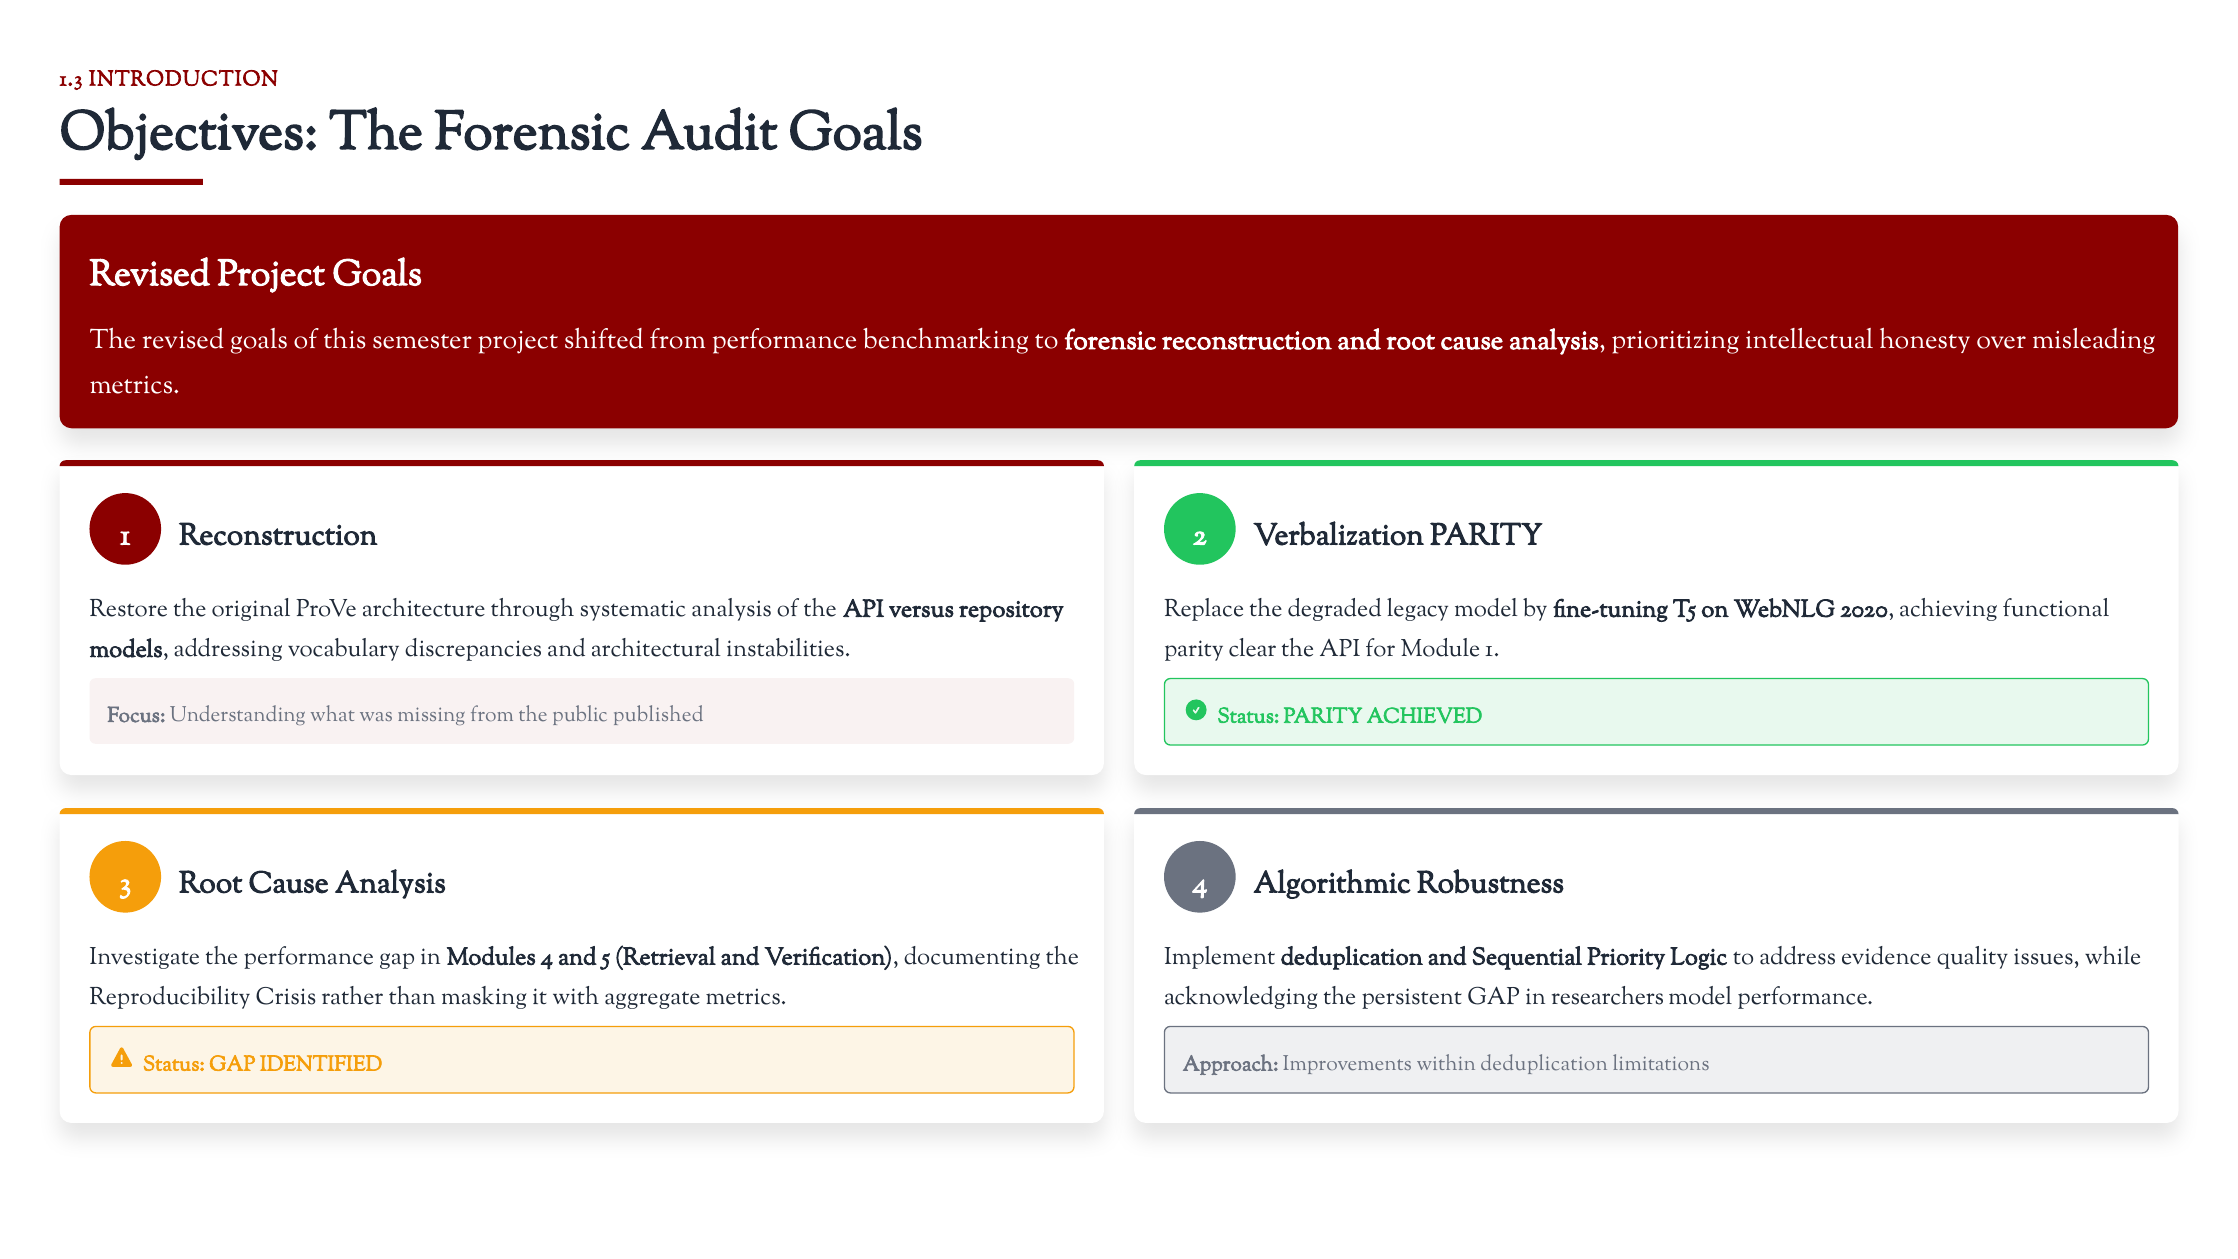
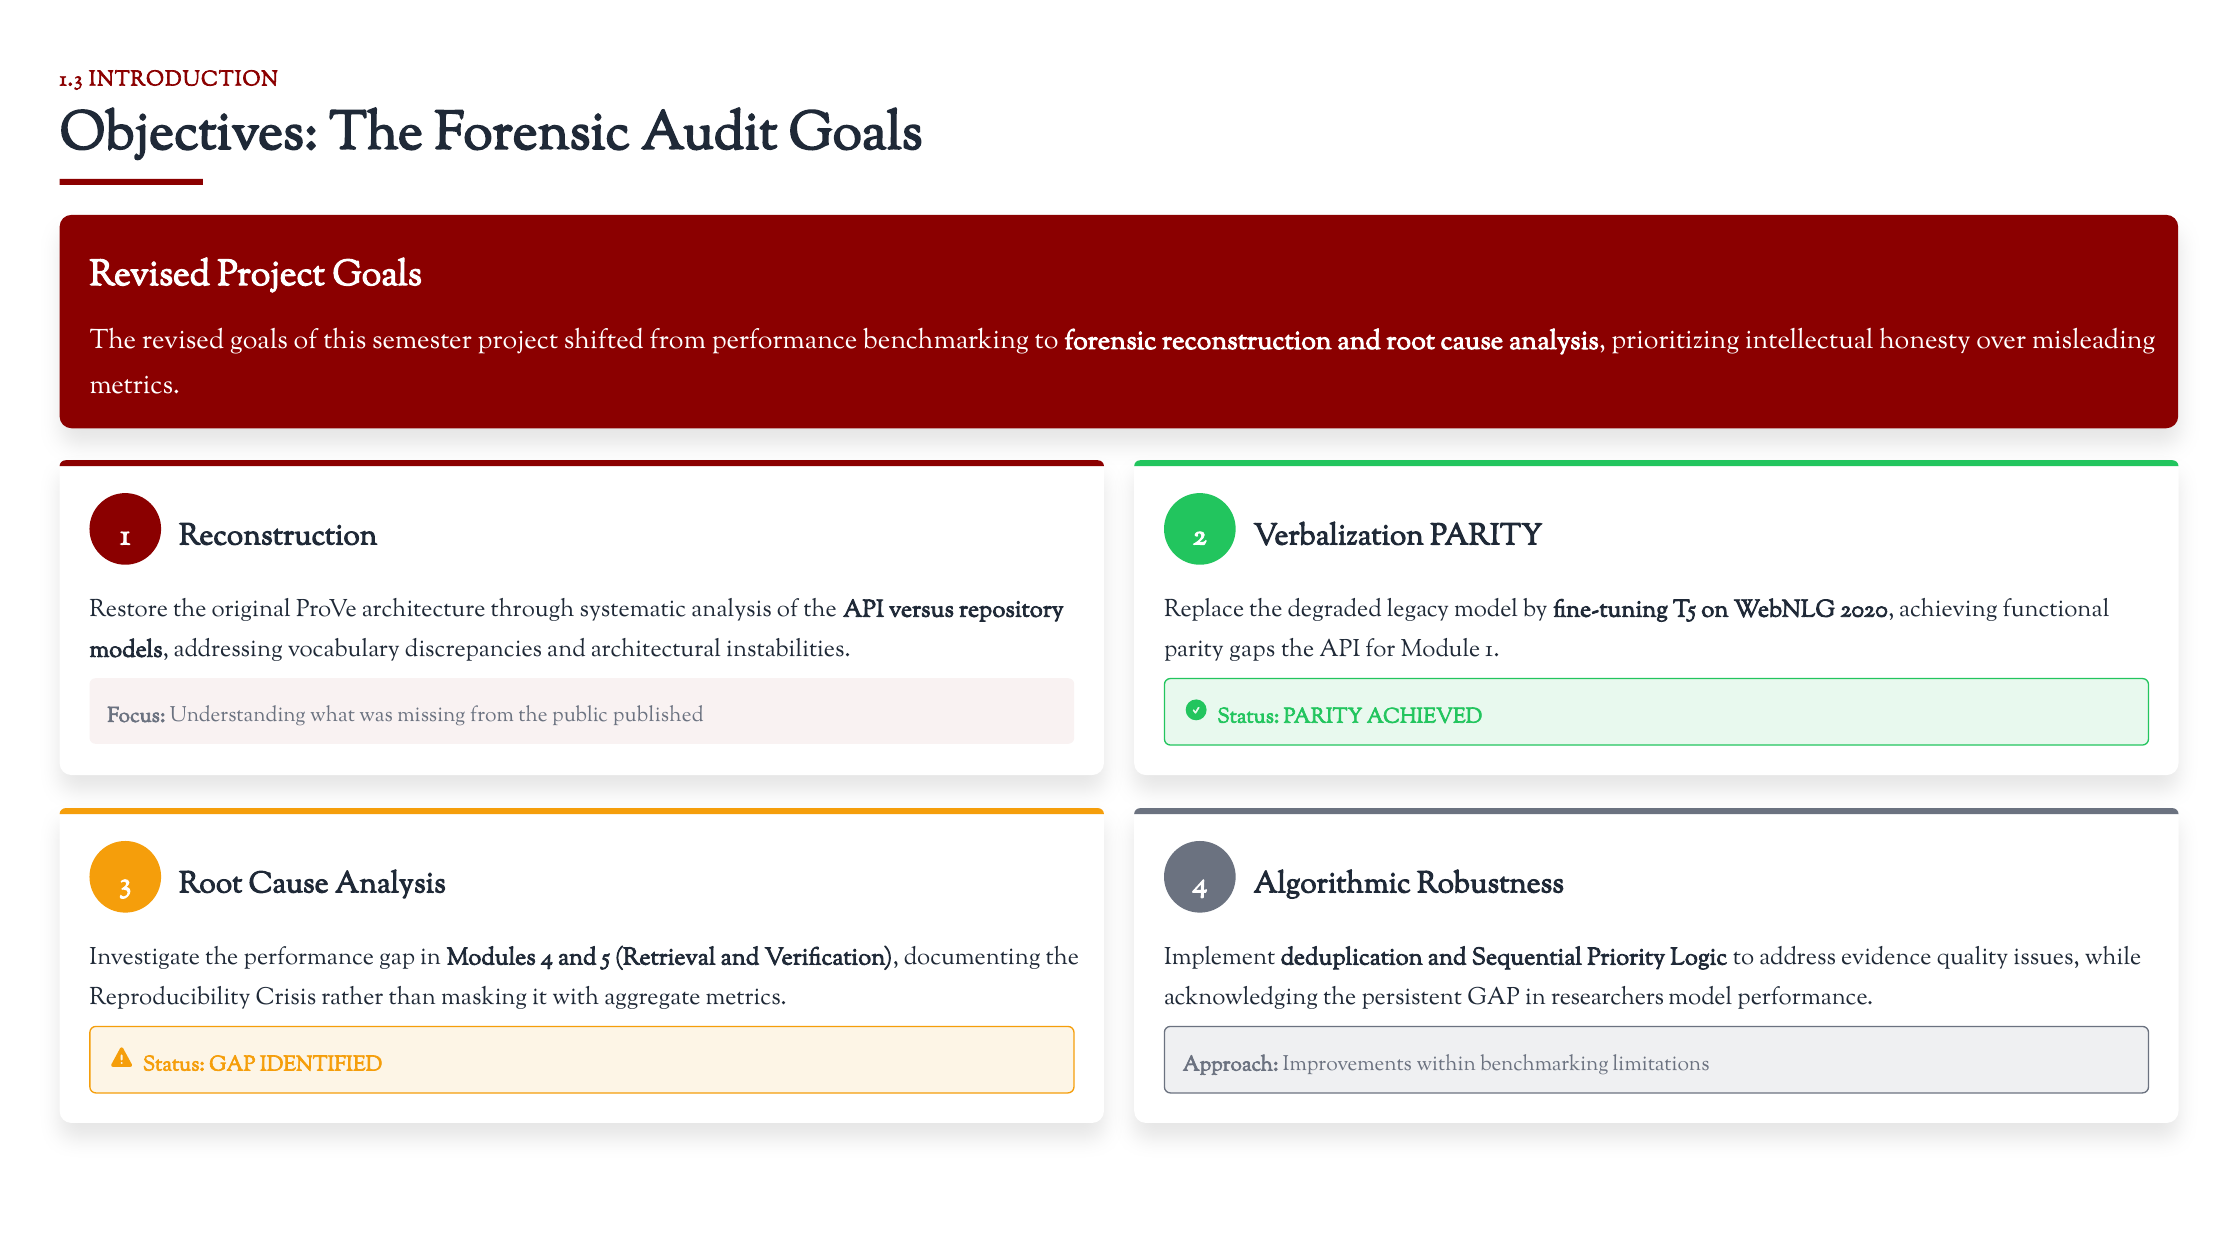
clear: clear -> gaps (1252, 649)
within deduplication: deduplication -> benchmarking (1544, 1063)
